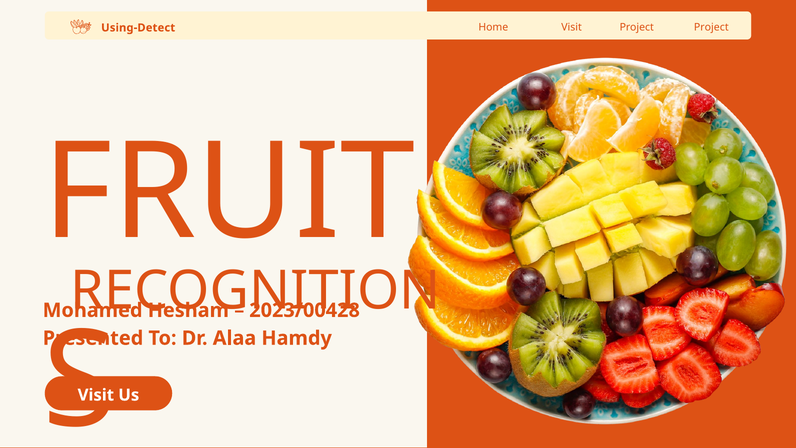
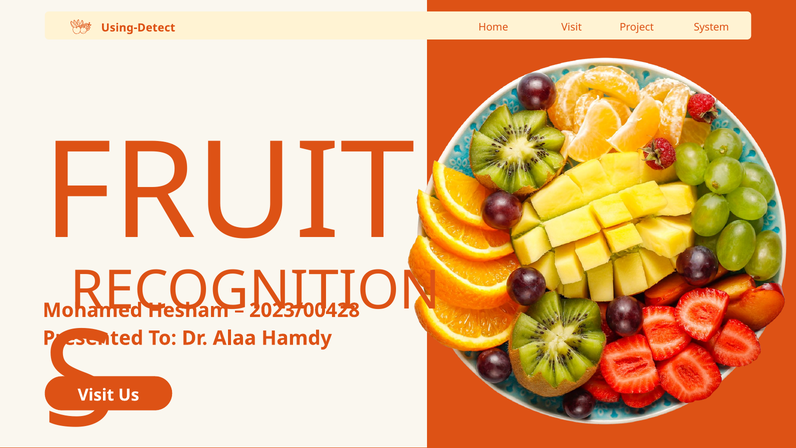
Project Project: Project -> System (711, 27)
